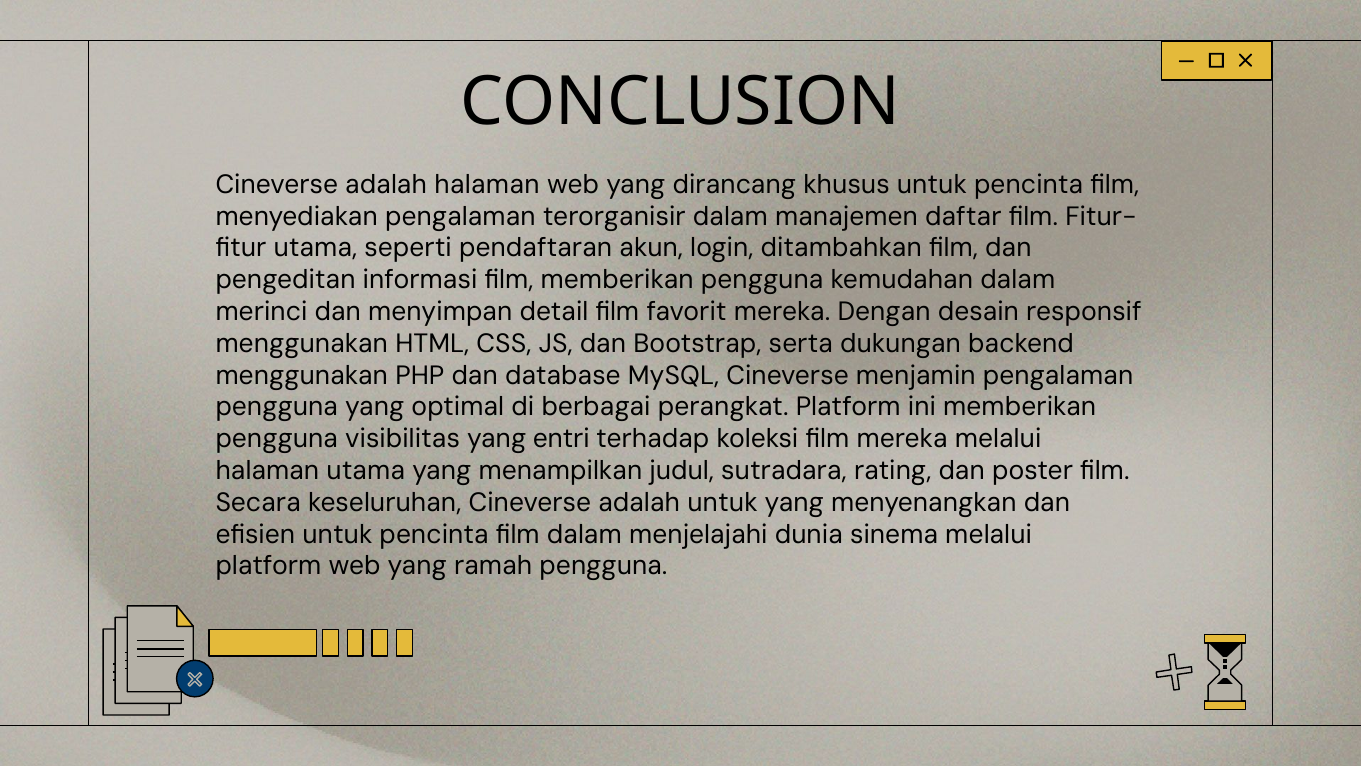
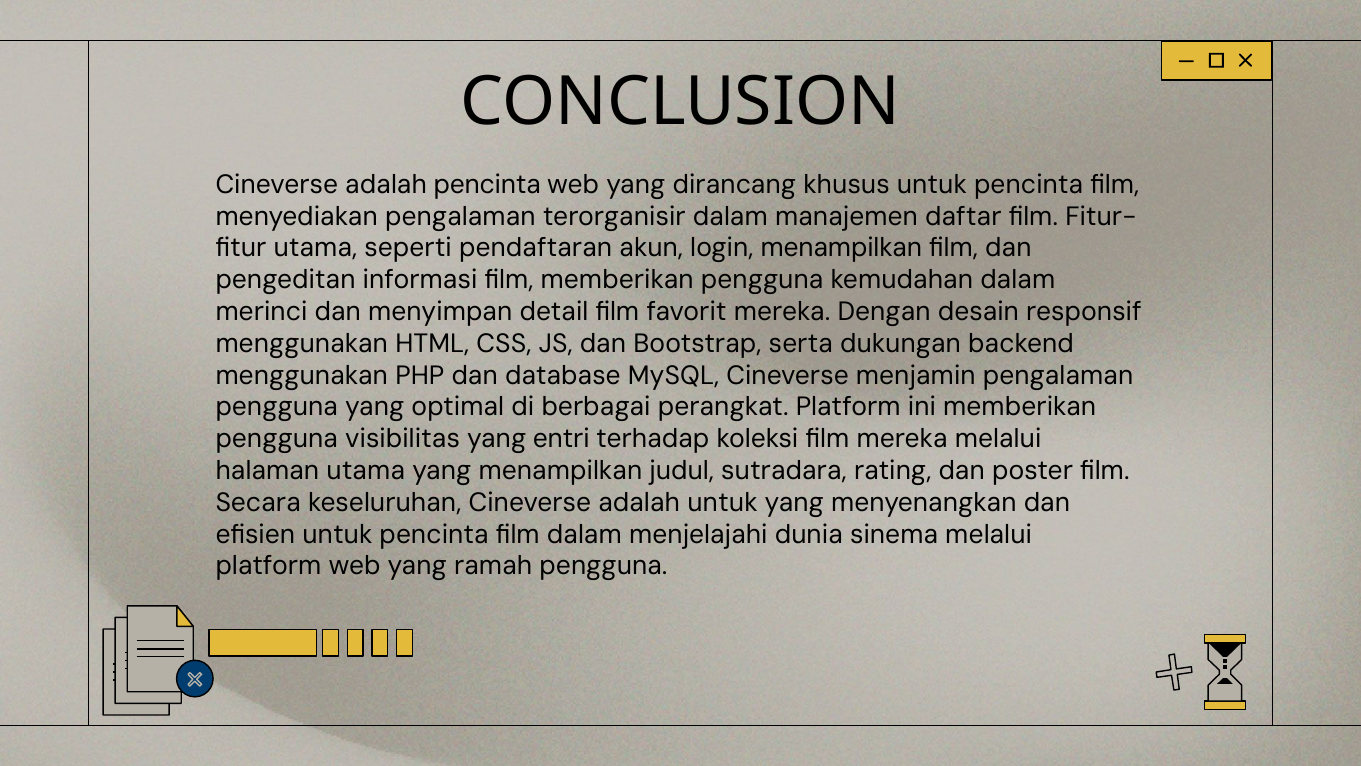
adalah halaman: halaman -> pencinta (487, 184)
login ditambahkan: ditambahkan -> menampilkan (841, 248)
